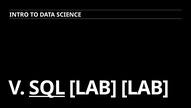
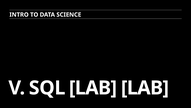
SQL underline: present -> none (47, 87)
